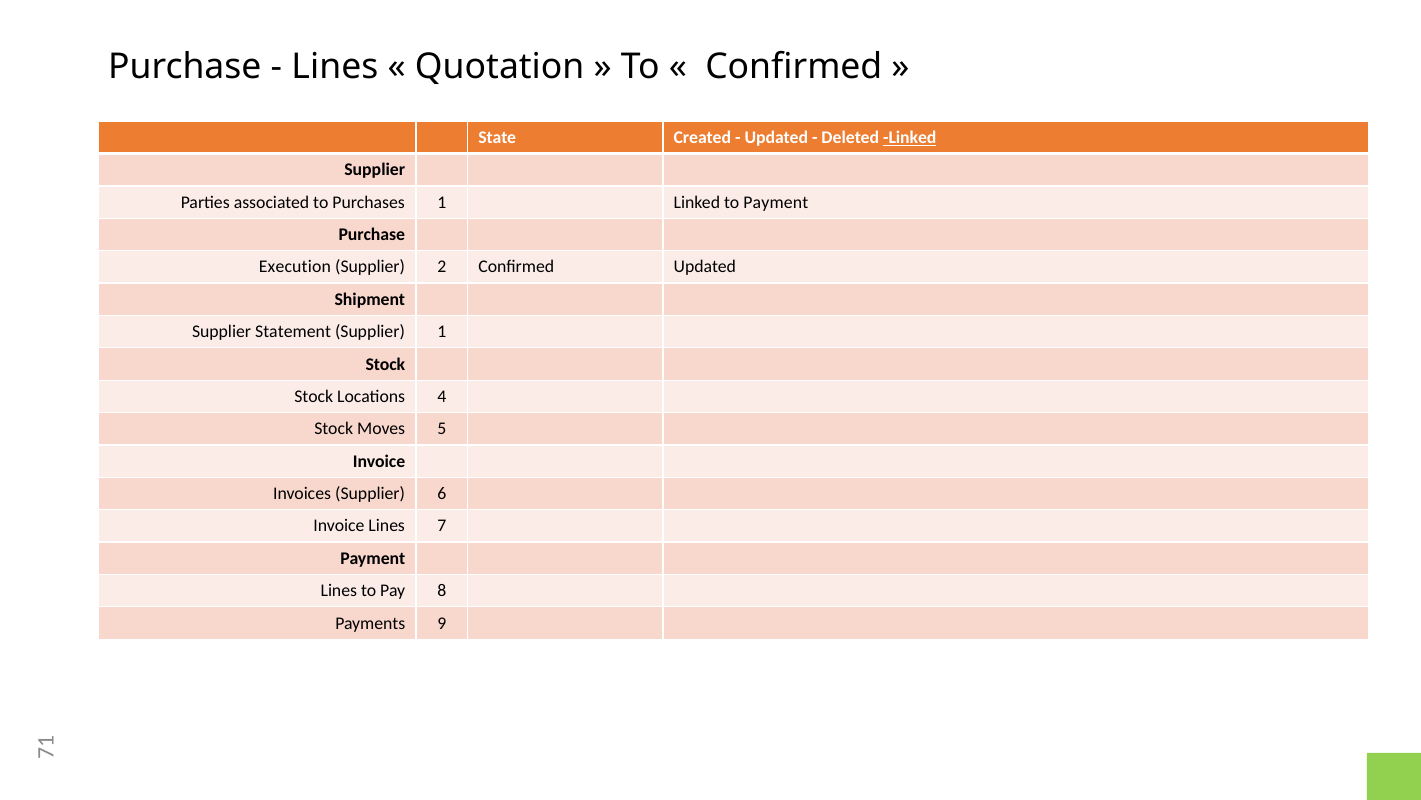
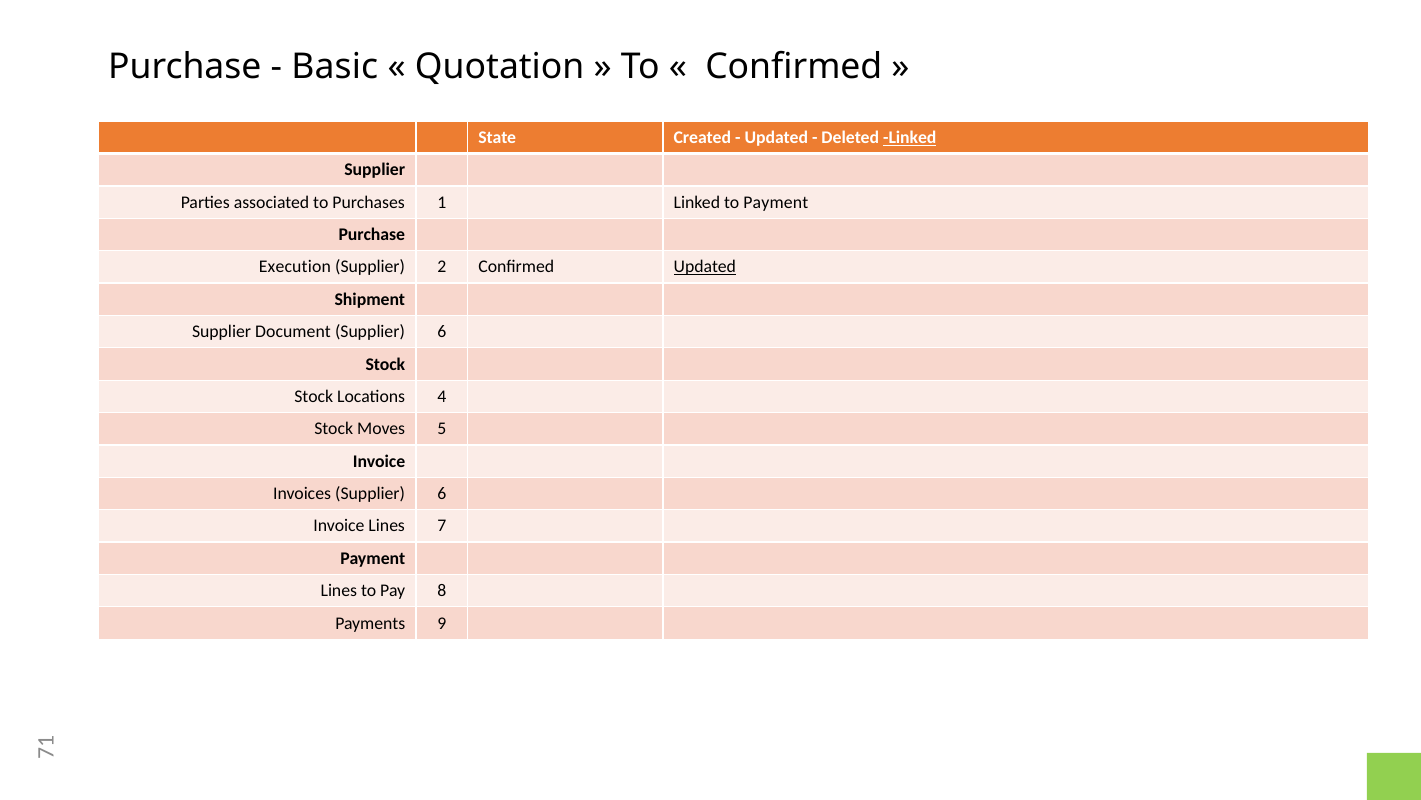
Lines: Lines -> Basic (335, 67)
Updated underline: none -> present (705, 267)
Statement: Statement -> Document (293, 331)
1: 1 -> 6 (442, 331)
